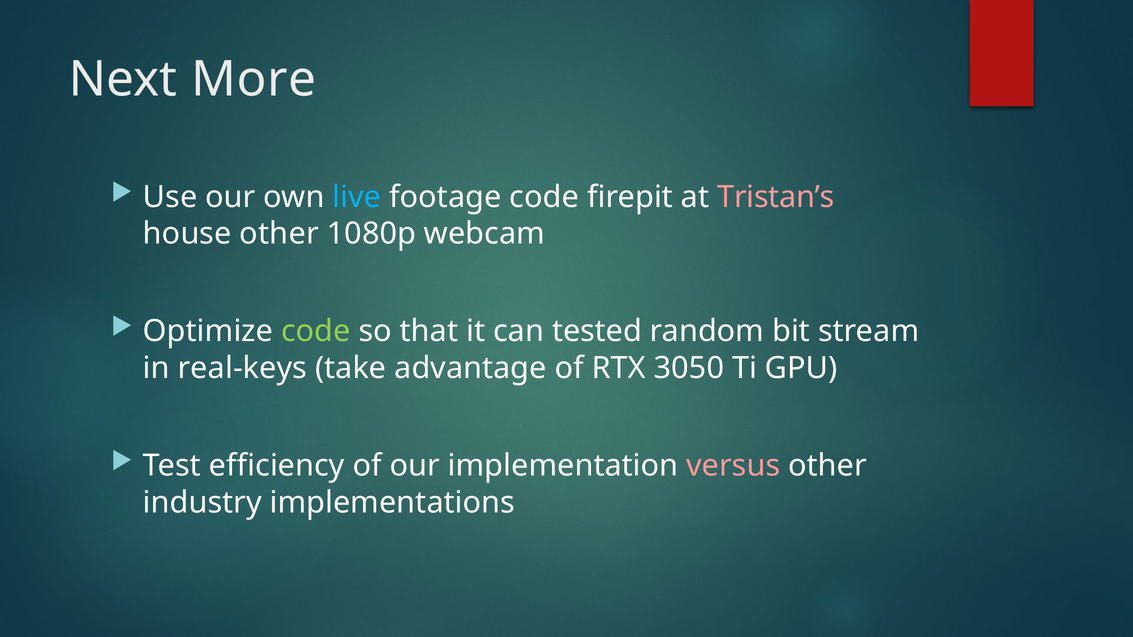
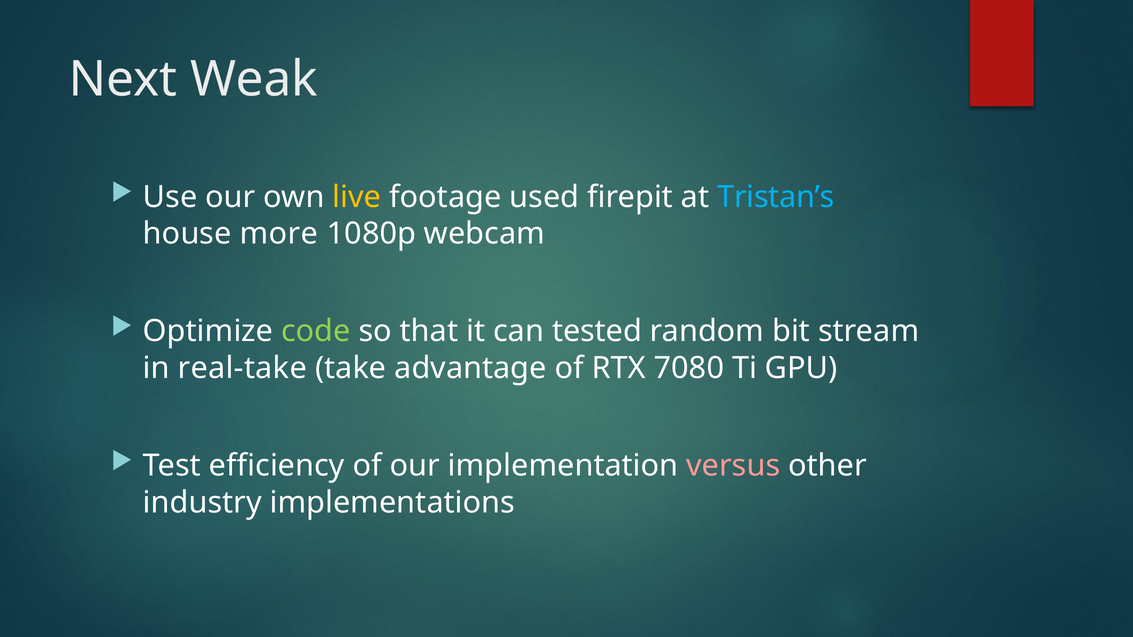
More: More -> Weak (254, 80)
live colour: light blue -> yellow (357, 197)
footage code: code -> used (544, 197)
Tristan’s colour: pink -> light blue (776, 197)
house other: other -> more (279, 234)
real-keys: real-keys -> real-take (242, 368)
3050: 3050 -> 7080 (689, 368)
